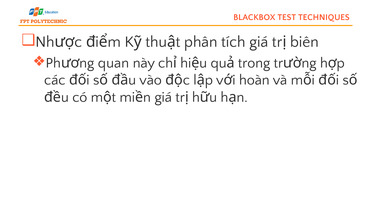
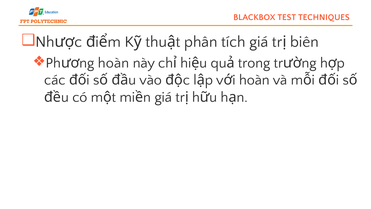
quan: quan -> hoàn (114, 63)
